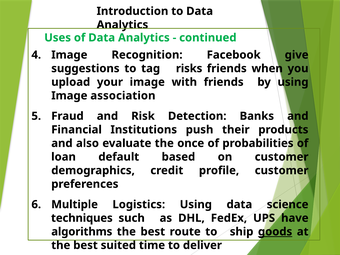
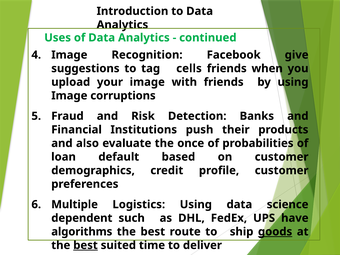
risks: risks -> cells (189, 68)
association: association -> corruptions (123, 96)
techniques: techniques -> dependent (82, 218)
best underline: none -> present (86, 245)
